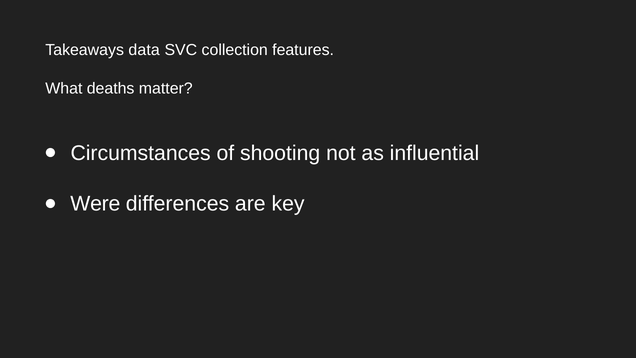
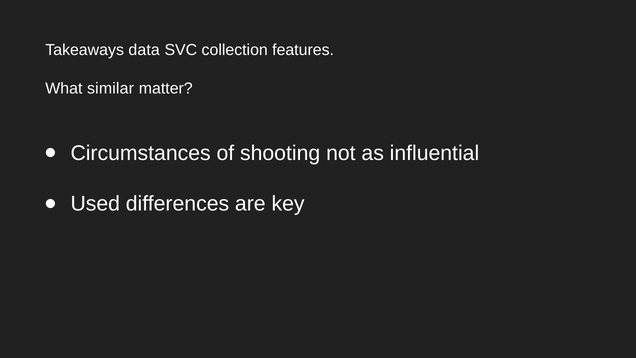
deaths: deaths -> similar (111, 88)
Were: Were -> Used (95, 204)
